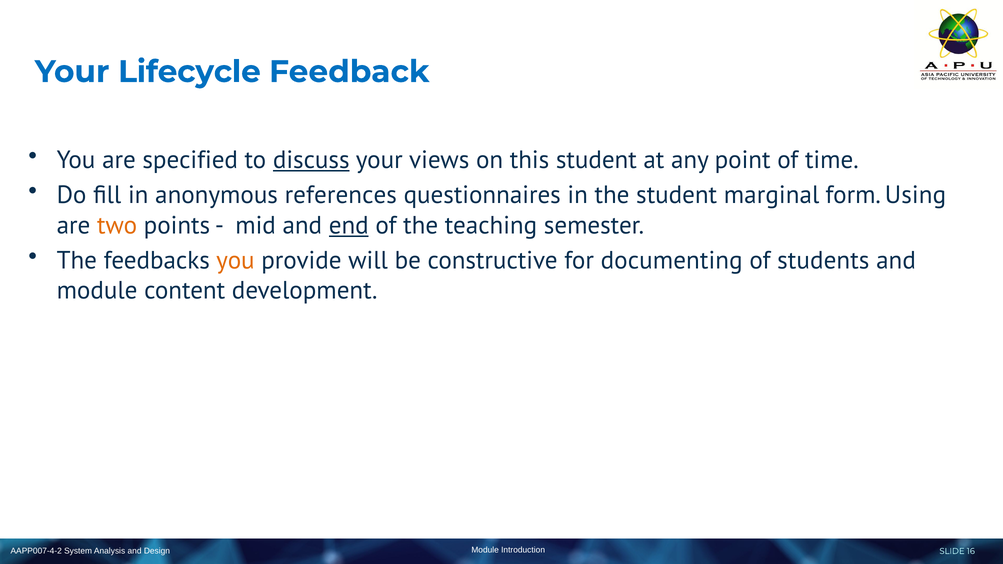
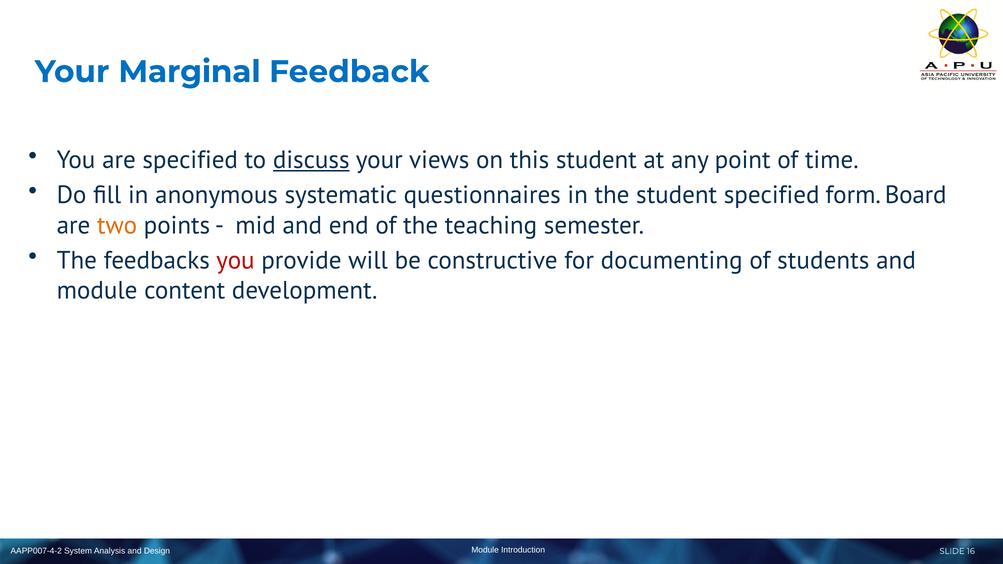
Lifecycle: Lifecycle -> Marginal (189, 72)
references: references -> systematic (341, 195)
student marginal: marginal -> specified (772, 195)
Using: Using -> Board (916, 195)
end underline: present -> none (349, 225)
you colour: orange -> red (235, 260)
